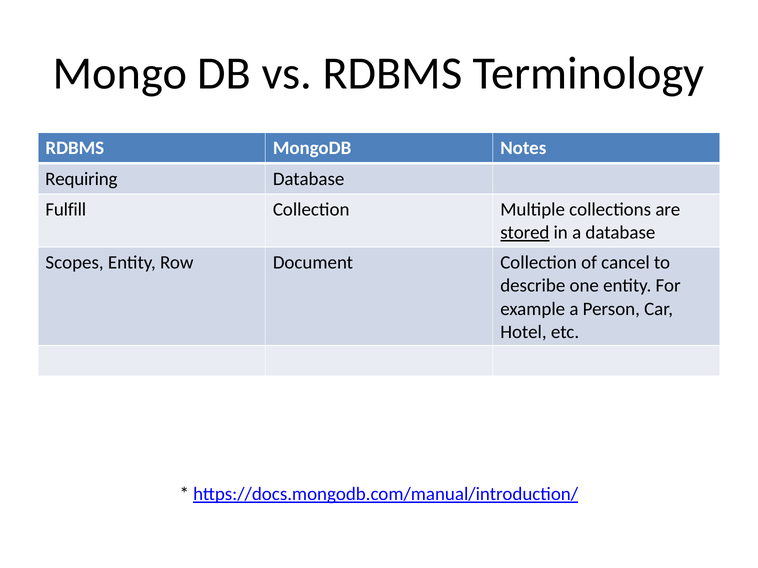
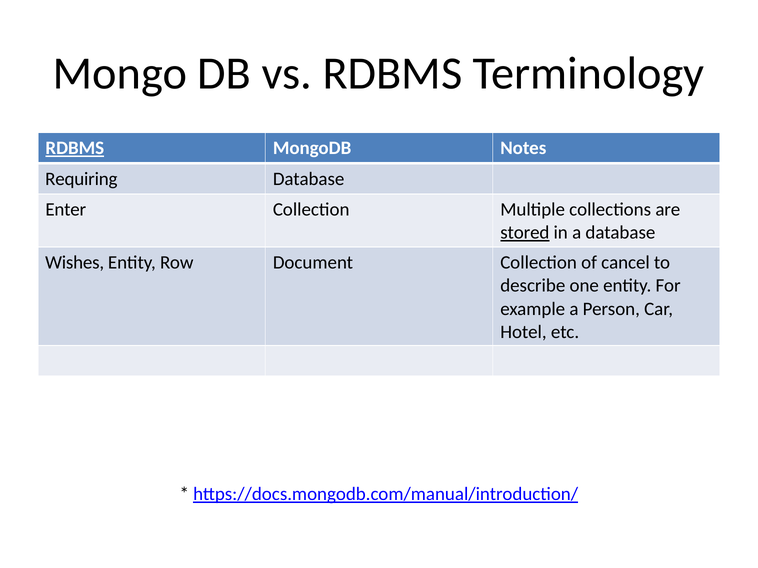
RDBMS underline: none -> present (75, 148)
Fulfill: Fulfill -> Enter (66, 210)
Scopes: Scopes -> Wishes (75, 263)
